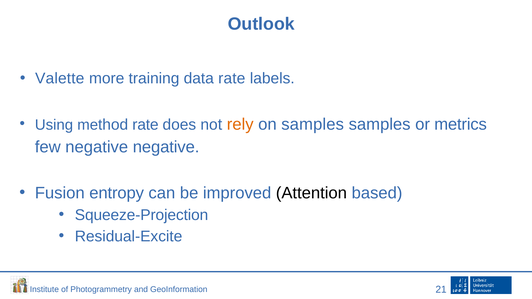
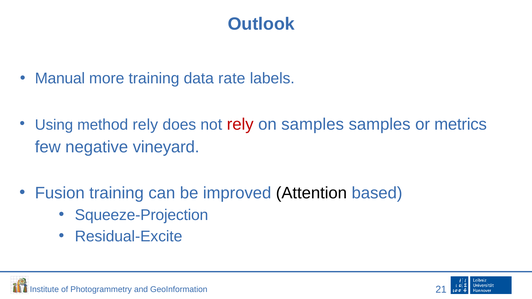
Valette: Valette -> Manual (60, 79)
method rate: rate -> rely (145, 125)
rely colour: orange -> red (240, 124)
negative negative: negative -> vineyard (166, 147)
Fusion entropy: entropy -> training (117, 193)
